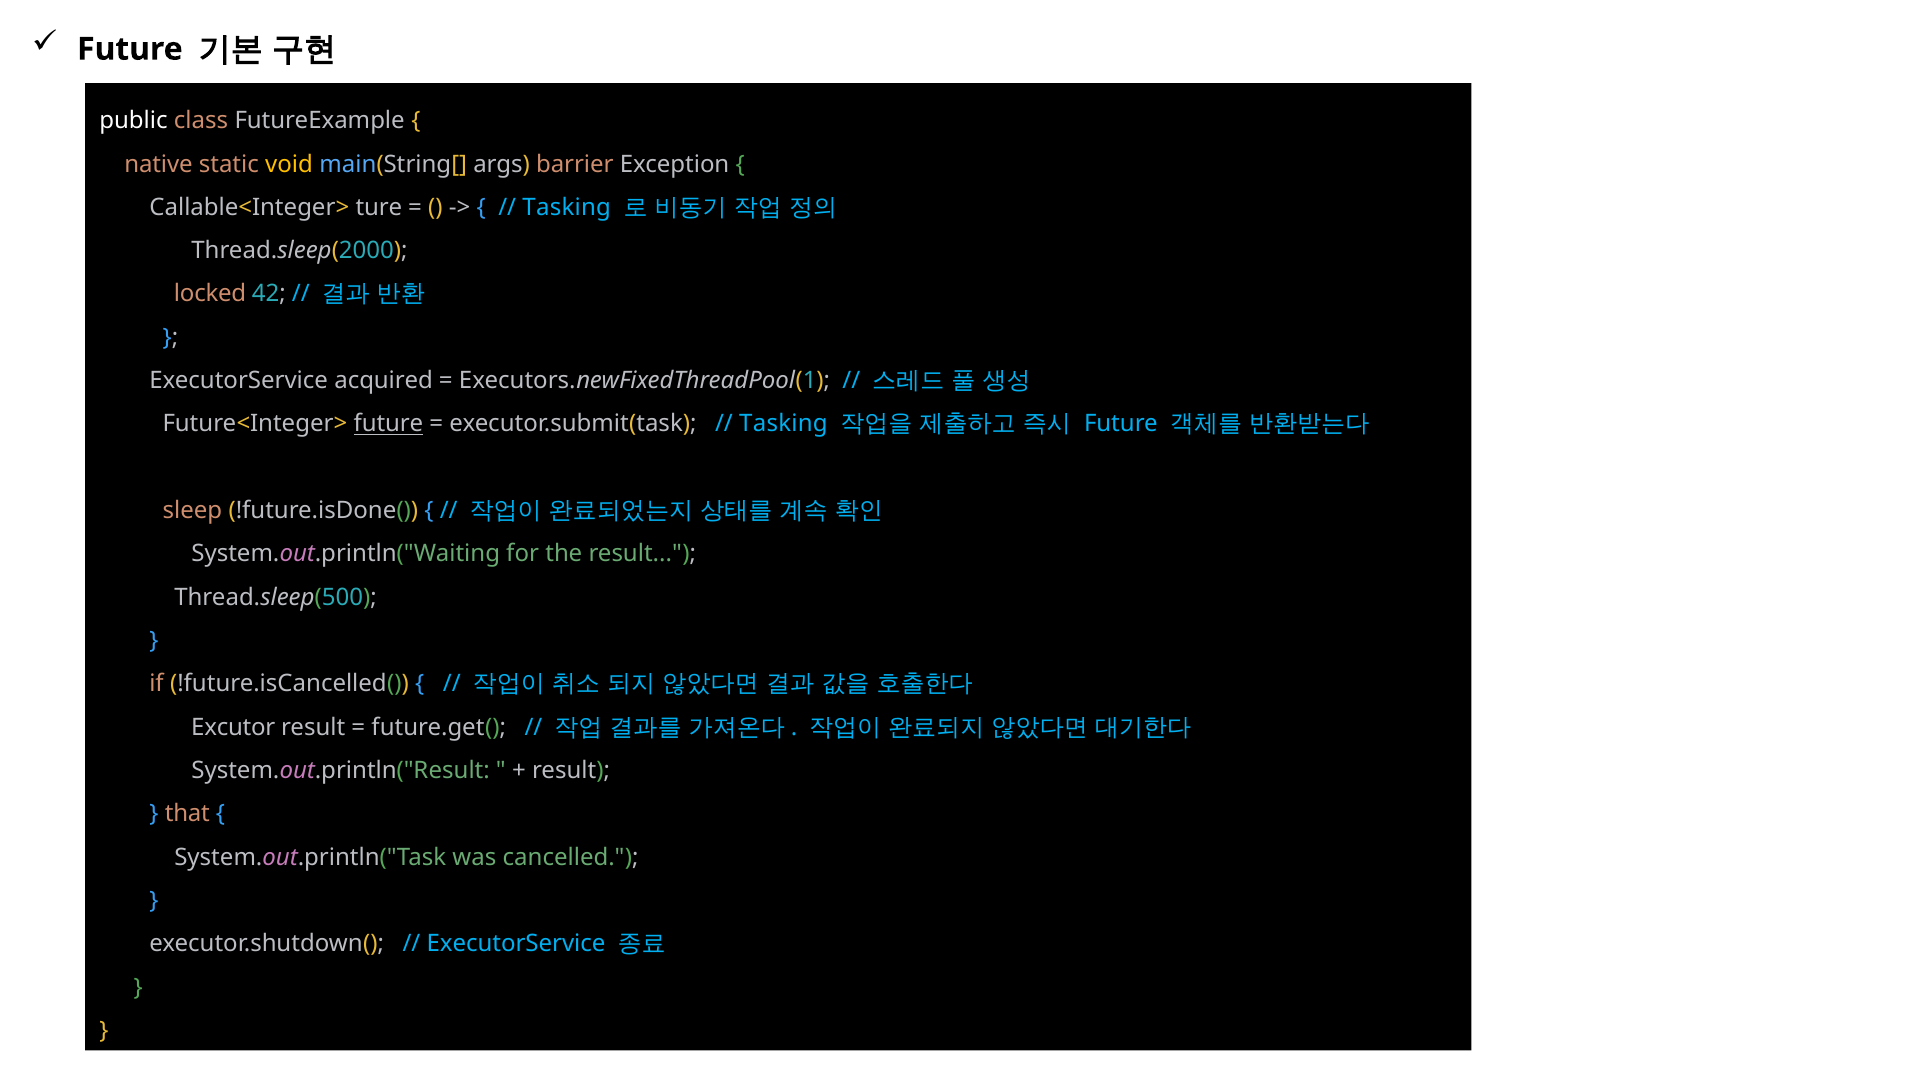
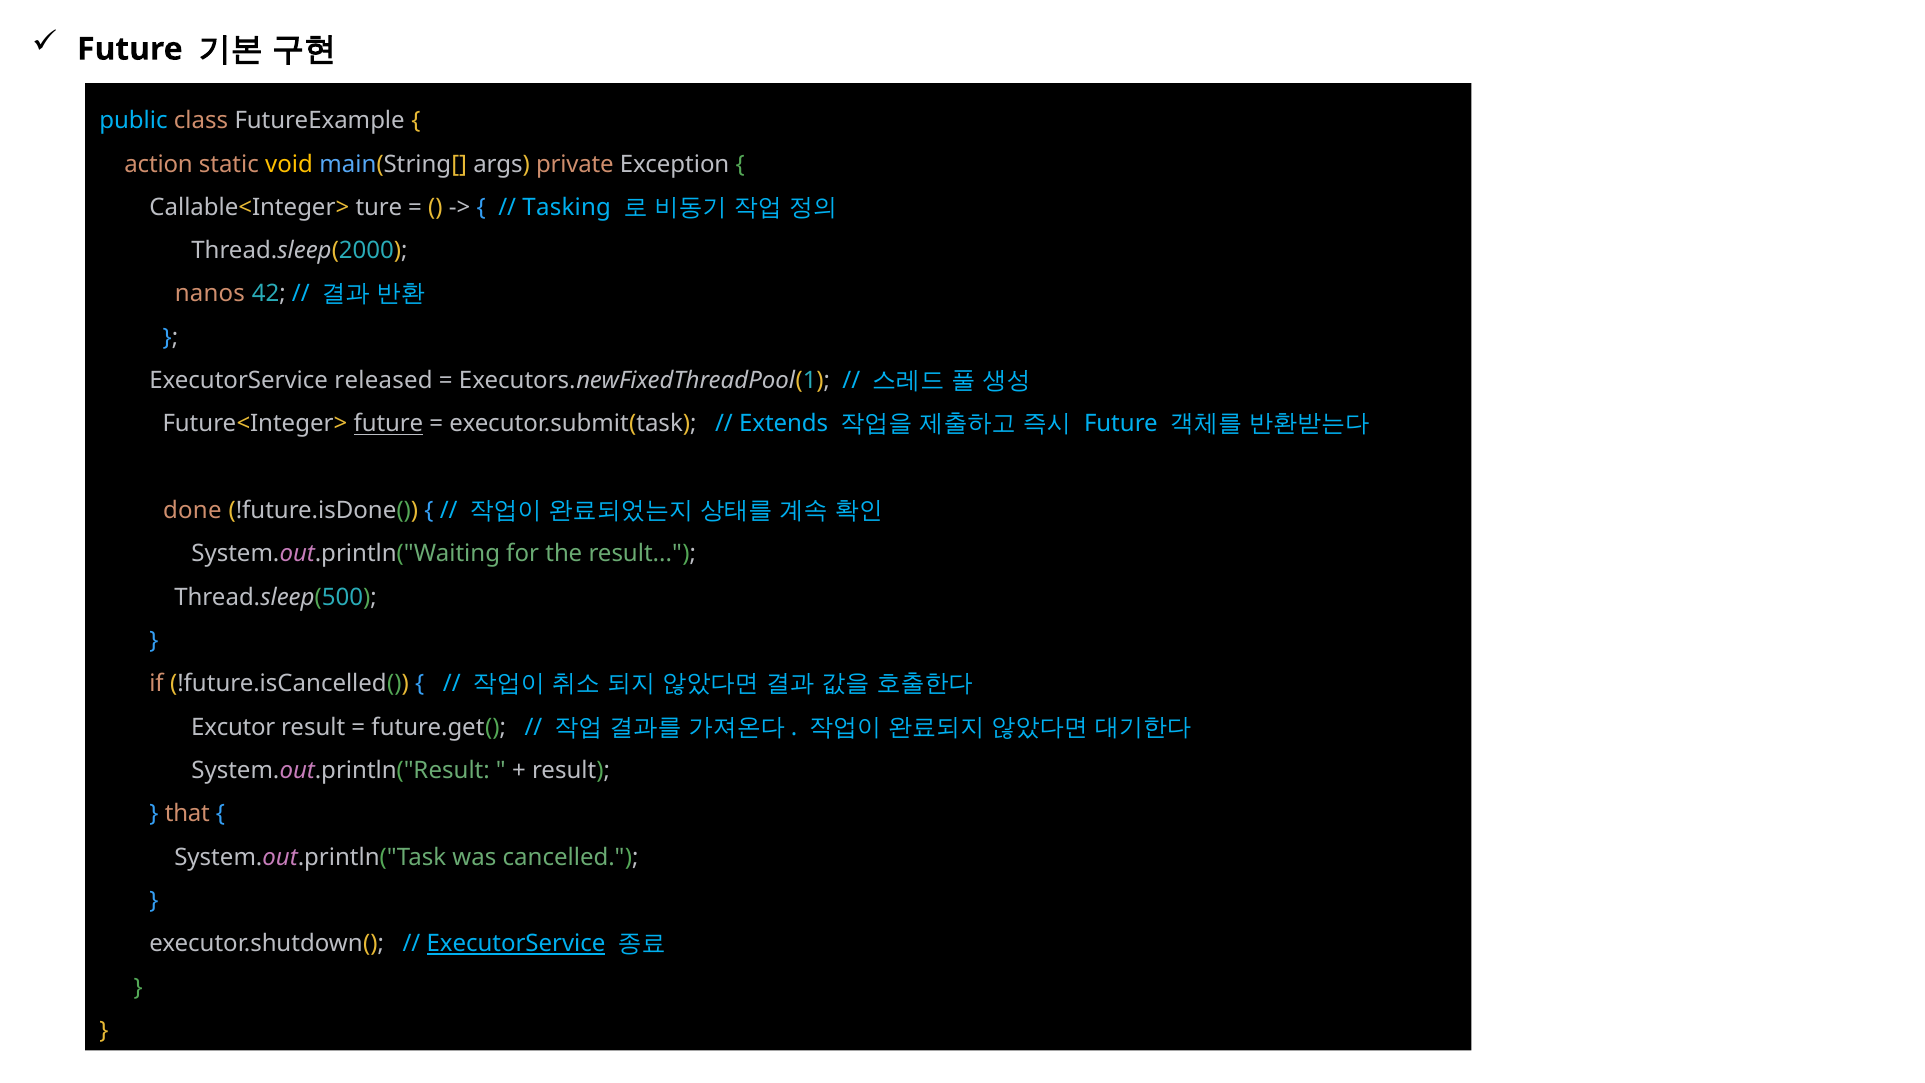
public colour: white -> light blue (133, 121)
native: native -> action (159, 164)
barrier: barrier -> private (575, 164)
locked: locked -> nanos (210, 294)
acquired: acquired -> released (384, 381)
Tasking: Tasking -> Extends (784, 424)
sleep: sleep -> done (192, 511)
ExecutorService underline: none -> present (516, 944)
